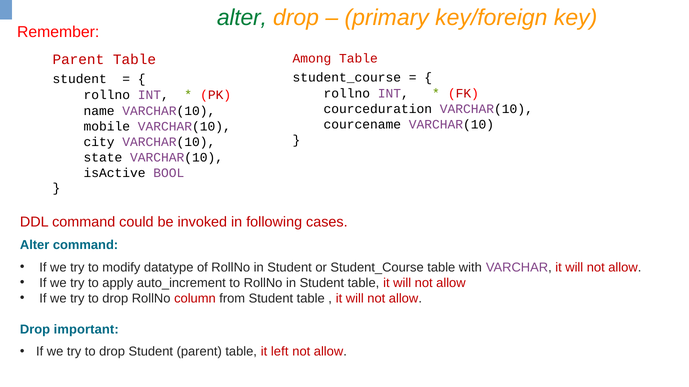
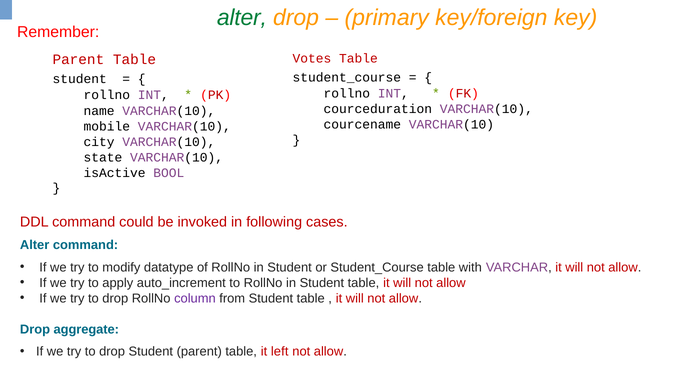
Among: Among -> Votes (312, 58)
column colour: red -> purple (195, 299)
important: important -> aggregate (86, 330)
